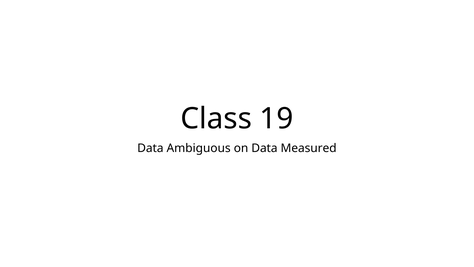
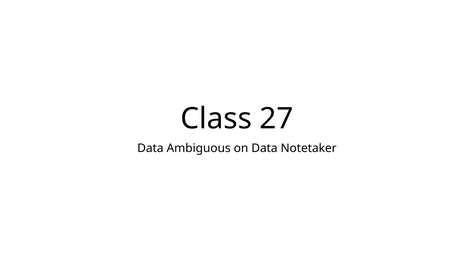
19: 19 -> 27 (276, 118)
Measured: Measured -> Notetaker (309, 148)
